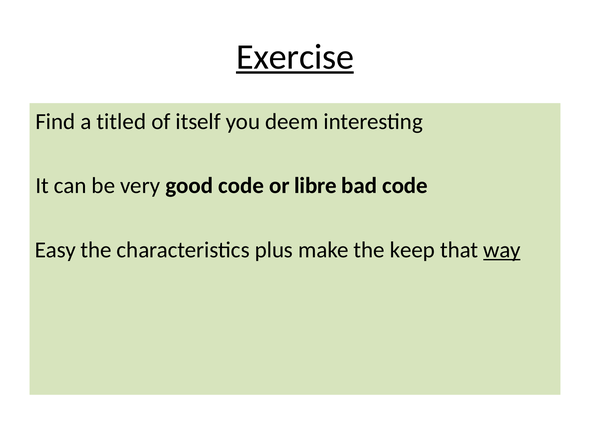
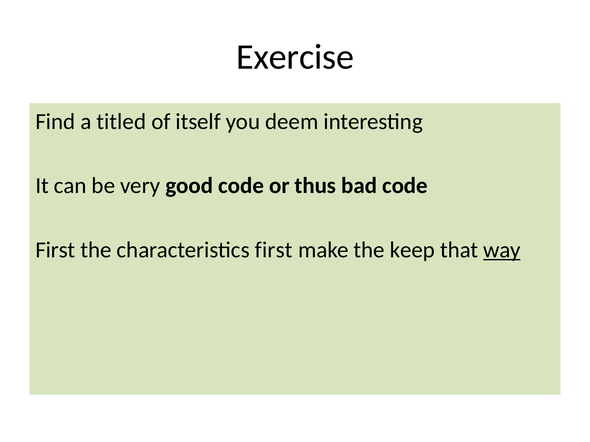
Exercise underline: present -> none (295, 57)
libre: libre -> thus (315, 186)
Easy: Easy -> First (55, 250)
characteristics plus: plus -> first (274, 250)
